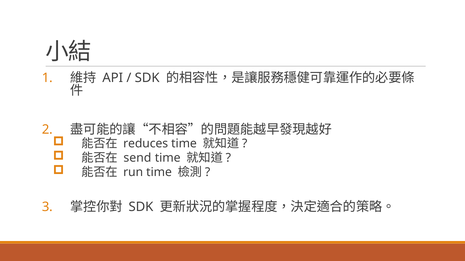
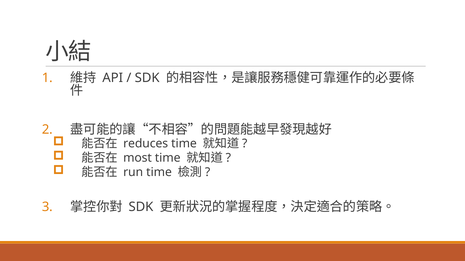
send: send -> most (137, 158)
